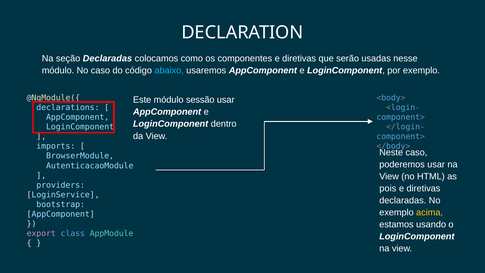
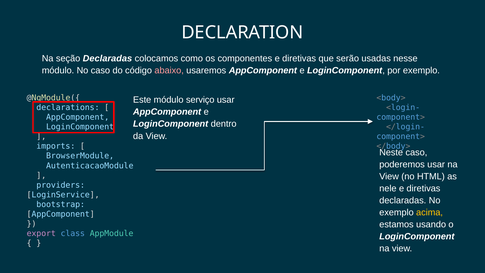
abaixo colour: light blue -> pink (169, 70)
sessão: sessão -> serviço (200, 100)
pois: pois -> nele (388, 188)
